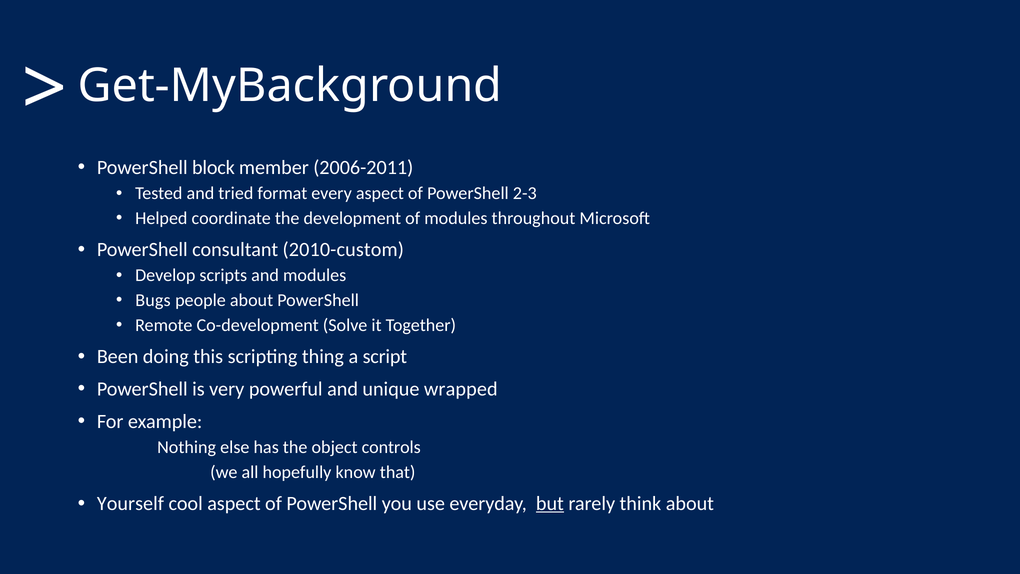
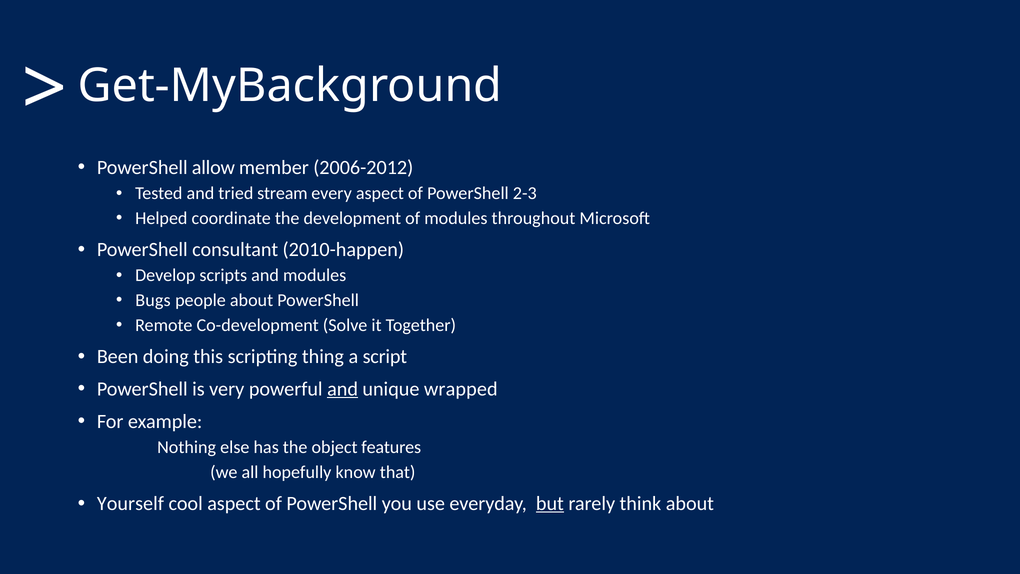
block: block -> allow (213, 167)
2006-2011: 2006-2011 -> 2006-2012 (363, 167)
format: format -> stream (282, 193)
2010-custom: 2010-custom -> 2010-happen (343, 249)
and underline: none -> present (343, 389)
controls: controls -> features (391, 447)
